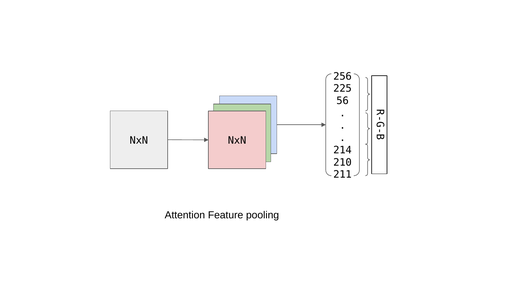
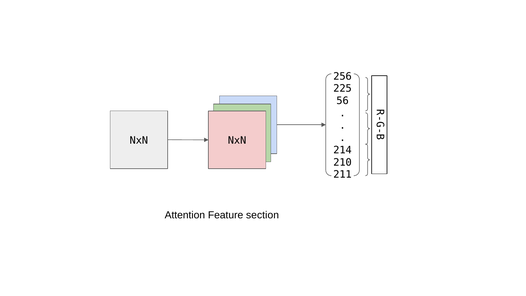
pooling: pooling -> section (263, 215)
